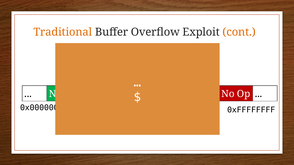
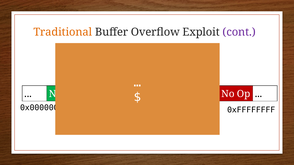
cont colour: orange -> purple (239, 32)
